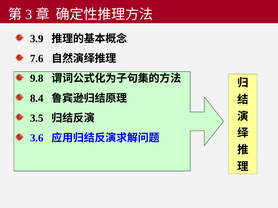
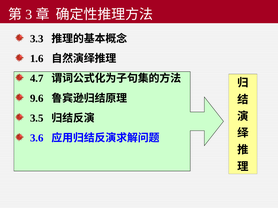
3.9: 3.9 -> 3.3 (37, 39)
7.6: 7.6 -> 1.6 (37, 59)
9.8: 9.8 -> 4.7 (37, 79)
8.4: 8.4 -> 9.6 (37, 99)
